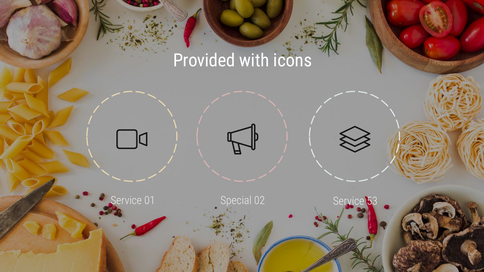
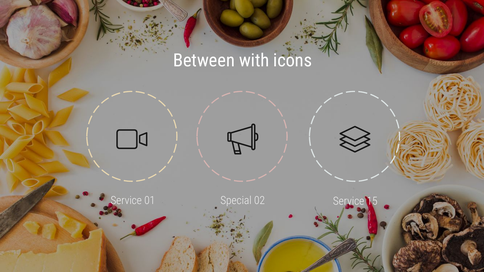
Provided: Provided -> Between (204, 61)
53: 53 -> 15 (372, 201)
